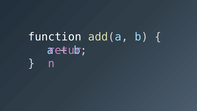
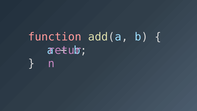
function colour: white -> pink (55, 37)
